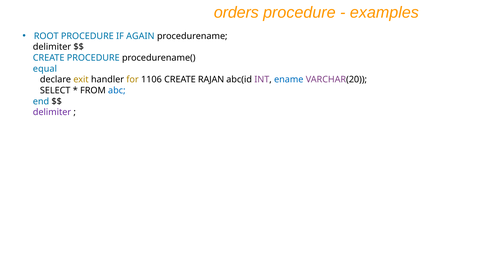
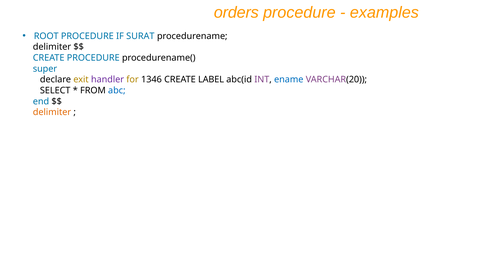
AGAIN: AGAIN -> SURAT (140, 36)
equal: equal -> super (45, 69)
handler colour: black -> purple (108, 80)
1106: 1106 -> 1346 (151, 80)
RAJAN: RAJAN -> LABEL (211, 80)
delimiter colour: purple -> orange (52, 112)
